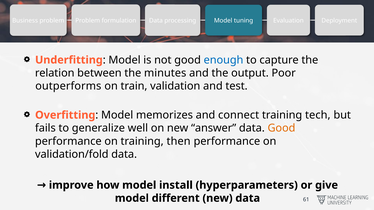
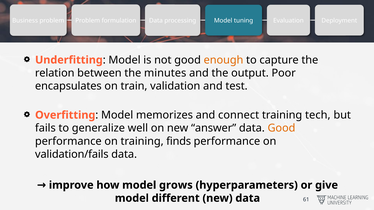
enough colour: blue -> orange (224, 60)
outperforms: outperforms -> encapsulates (68, 86)
then: then -> finds (179, 141)
validation/fold: validation/fold -> validation/fails (72, 155)
install: install -> grows (176, 185)
